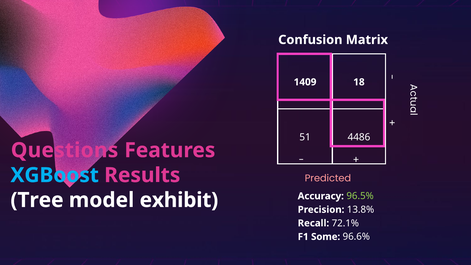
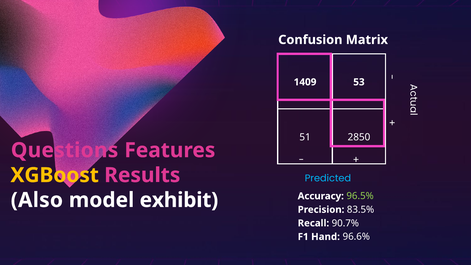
18: 18 -> 53 (359, 82)
4486: 4486 -> 2850 (359, 137)
XGBoost colour: light blue -> yellow (55, 175)
Predicted colour: pink -> light blue (328, 178)
Tree: Tree -> Also (37, 200)
13.8%: 13.8% -> 83.5% (361, 210)
72.1%: 72.1% -> 90.7% (345, 223)
Some: Some -> Hand (326, 237)
